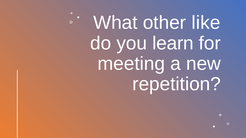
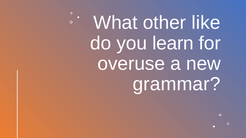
meeting: meeting -> overuse (131, 64)
repetition: repetition -> grammar (177, 84)
